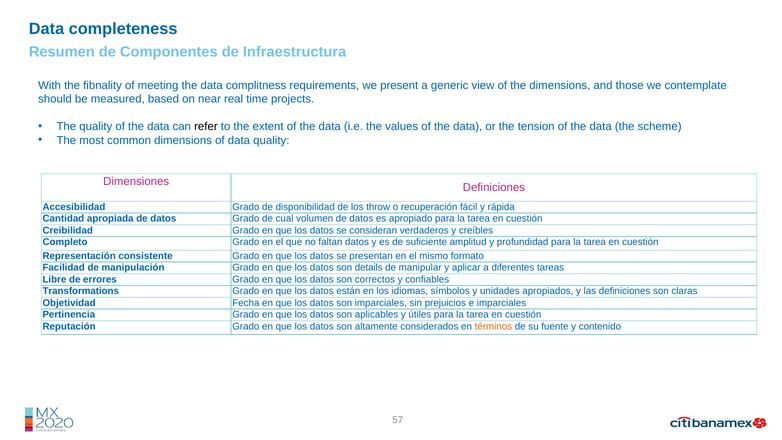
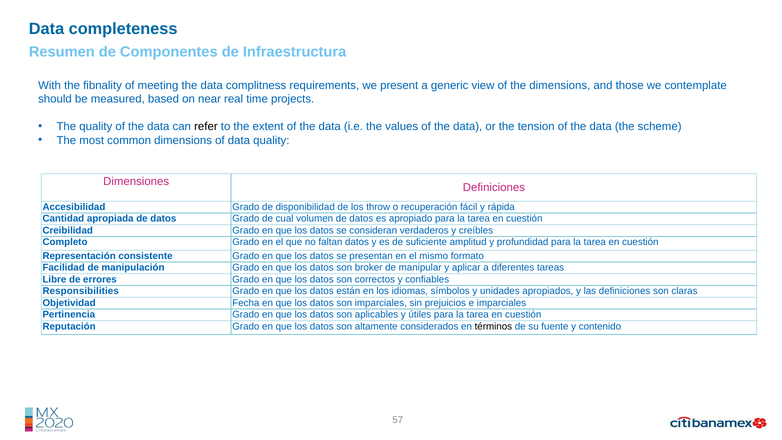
details: details -> broker (369, 268)
Transformations: Transformations -> Responsibilities (81, 291)
términos colour: orange -> black (493, 326)
